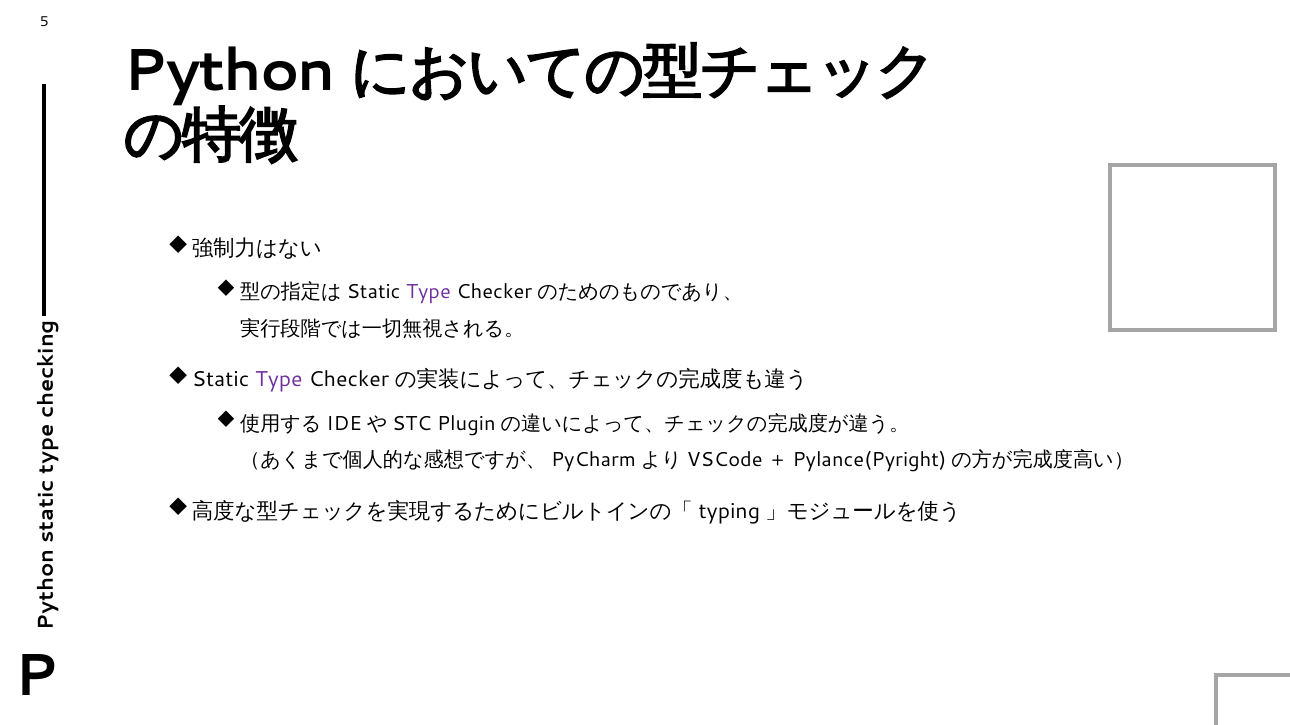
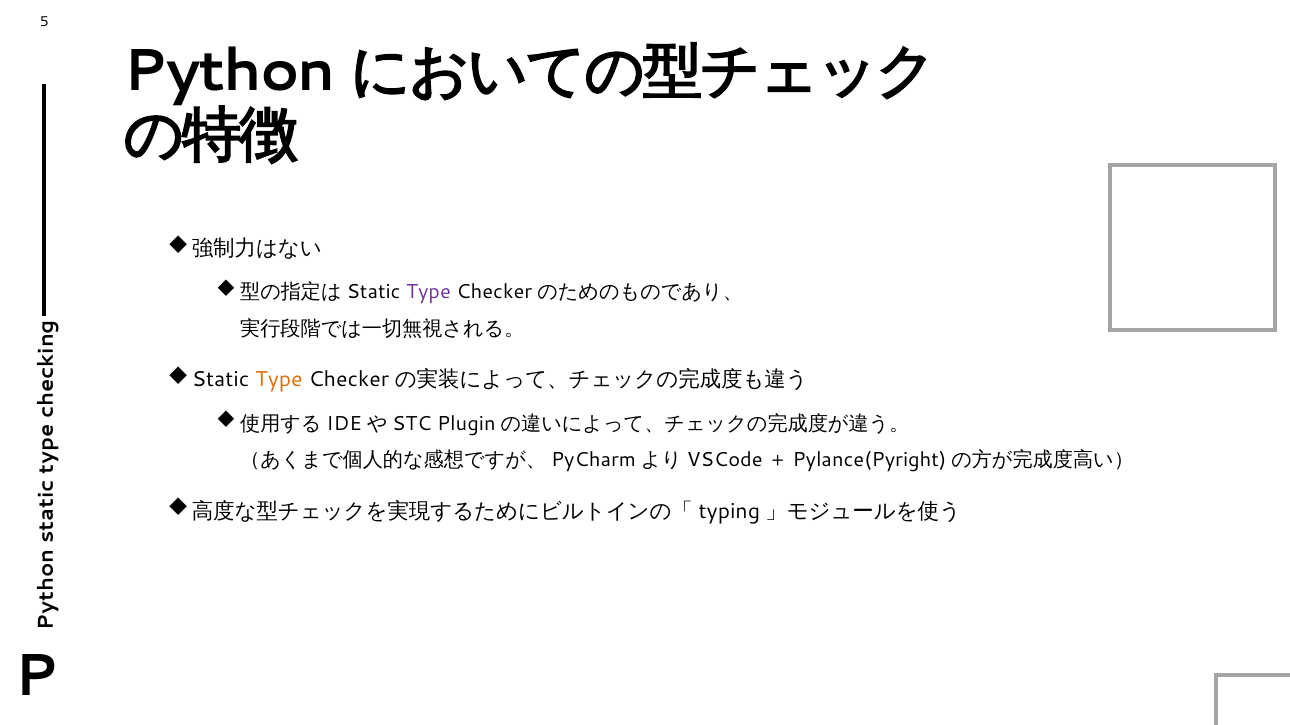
Type colour: purple -> orange (279, 380)
